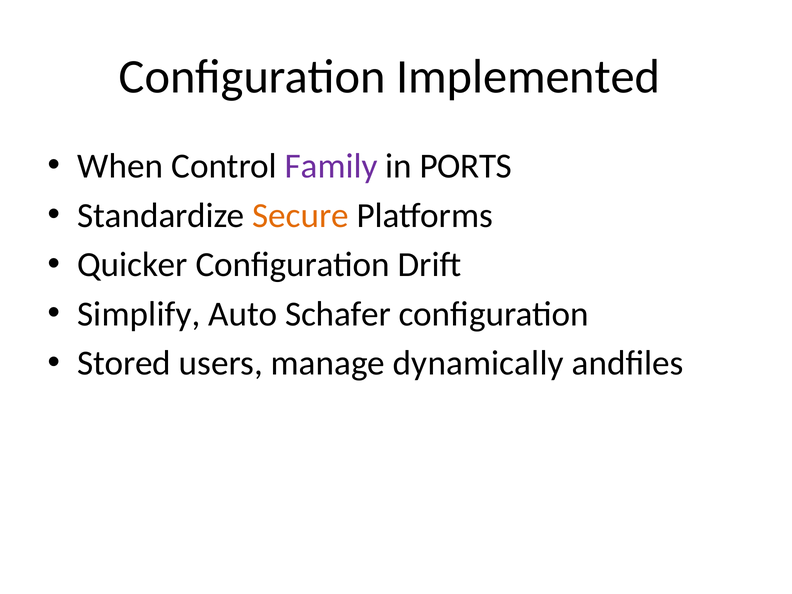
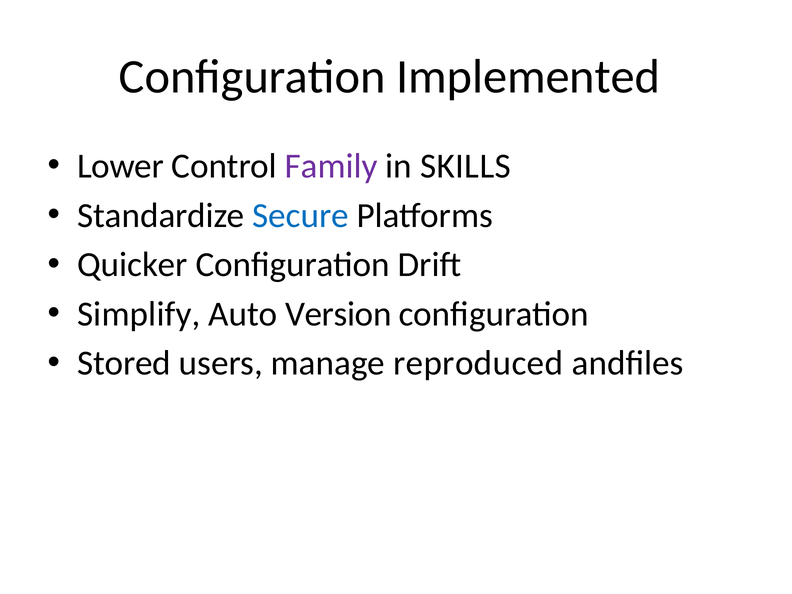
When: When -> Lower (120, 166)
PORTS: PORTS -> SKILLS (465, 166)
Secure colour: orange -> blue (301, 215)
Schafer: Schafer -> Version (338, 314)
dynamically: dynamically -> reproduced (478, 363)
